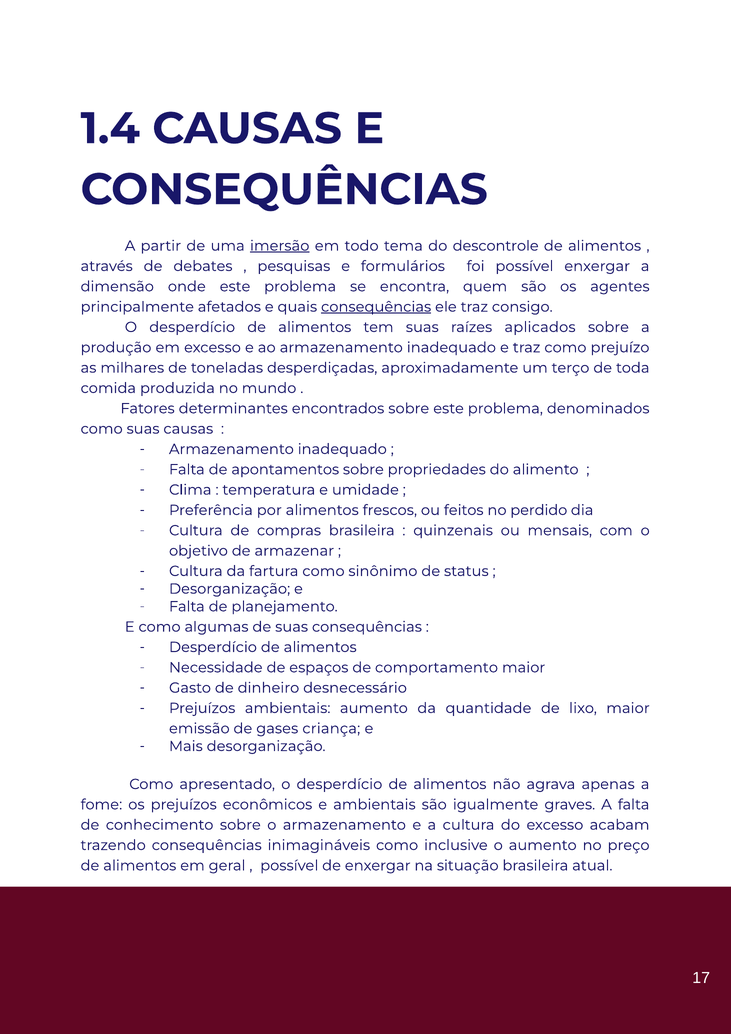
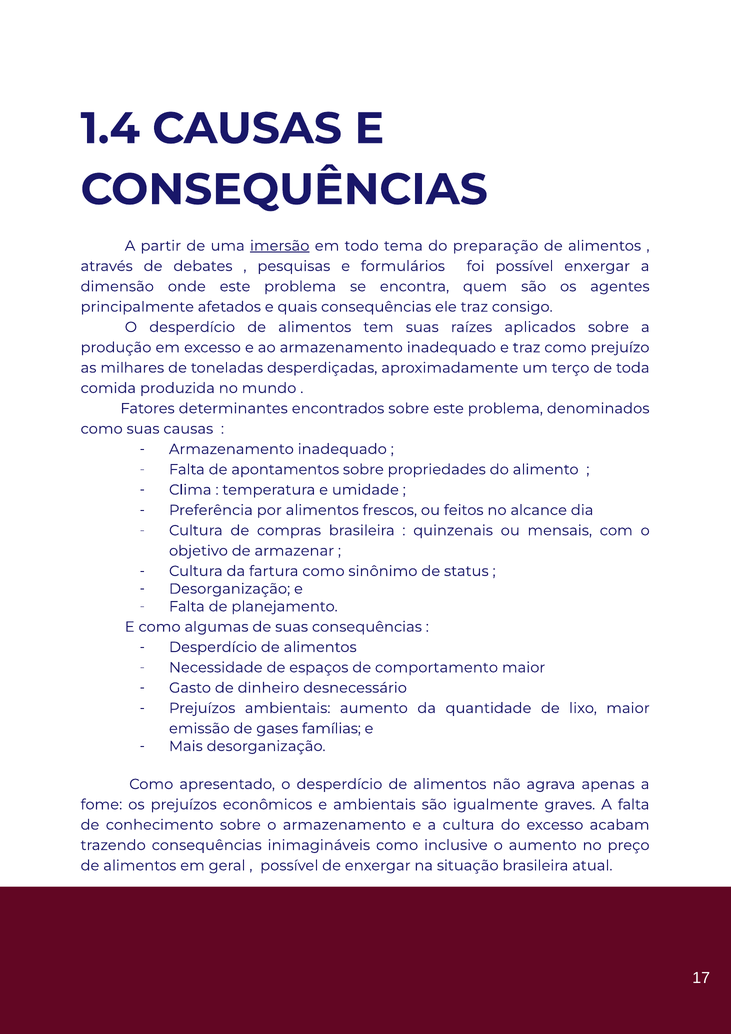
descontrole: descontrole -> preparação (496, 246)
consequências underline: present -> none (376, 307)
perdido: perdido -> alcance (539, 510)
criança: criança -> famílias (331, 728)
